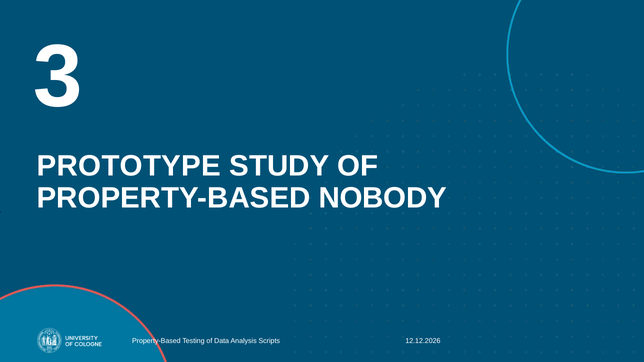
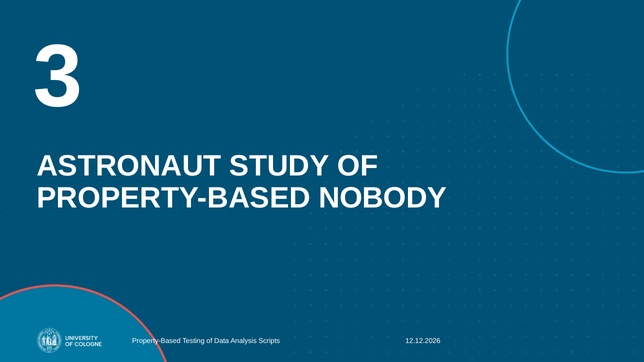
PROTOTYPE: PROTOTYPE -> ASTRONAUT (129, 166)
